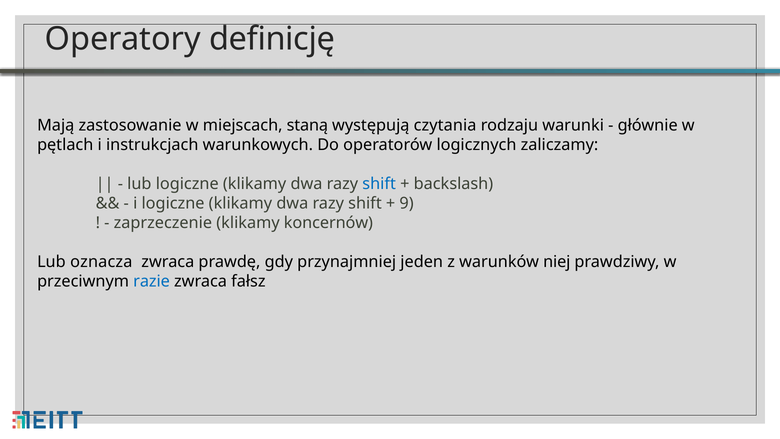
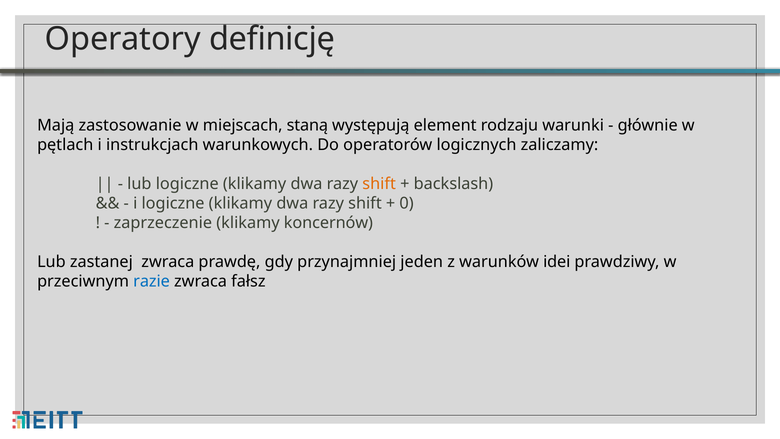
czytania: czytania -> element (445, 125)
shift colour: blue -> orange (379, 184)
9: 9 -> 0 (407, 203)
oznacza: oznacza -> zastanej (101, 262)
niej: niej -> idei (557, 262)
